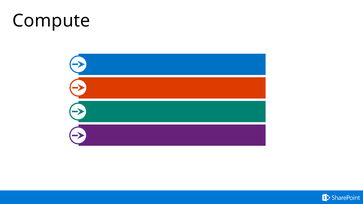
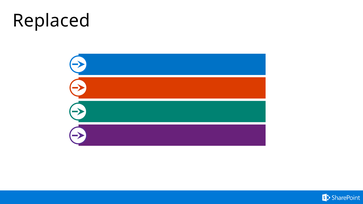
Compute: Compute -> Replaced (51, 21)
